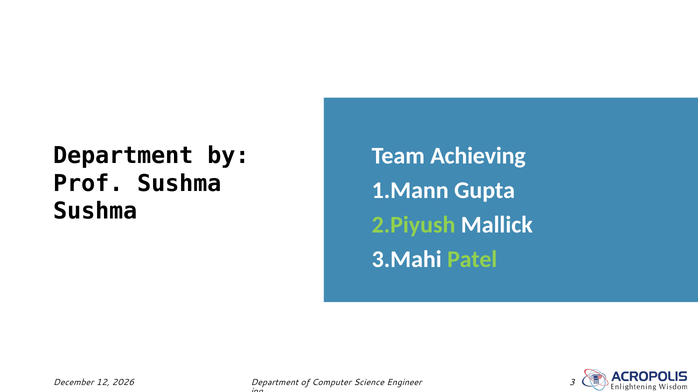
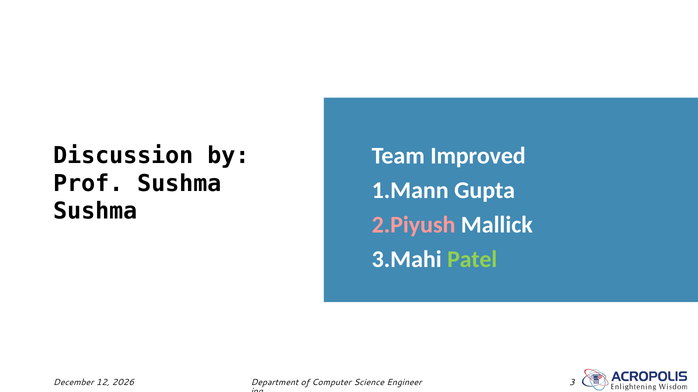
Department: Department -> Discussion (123, 156)
Achieving: Achieving -> Improved (478, 156)
2.Piyush colour: light green -> pink (414, 225)
